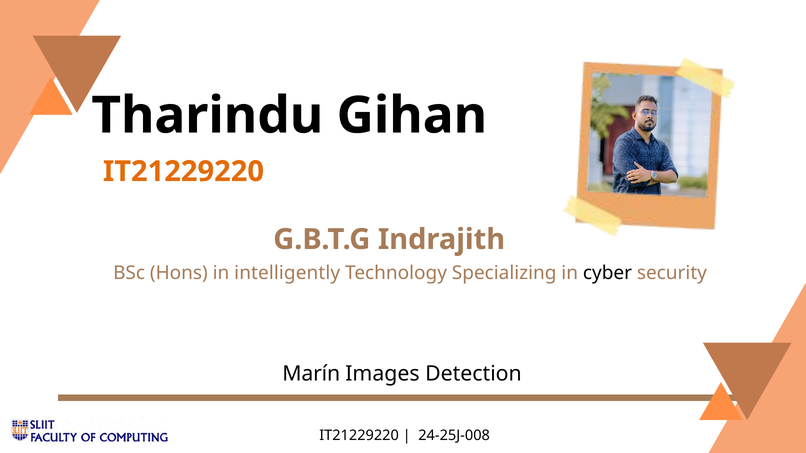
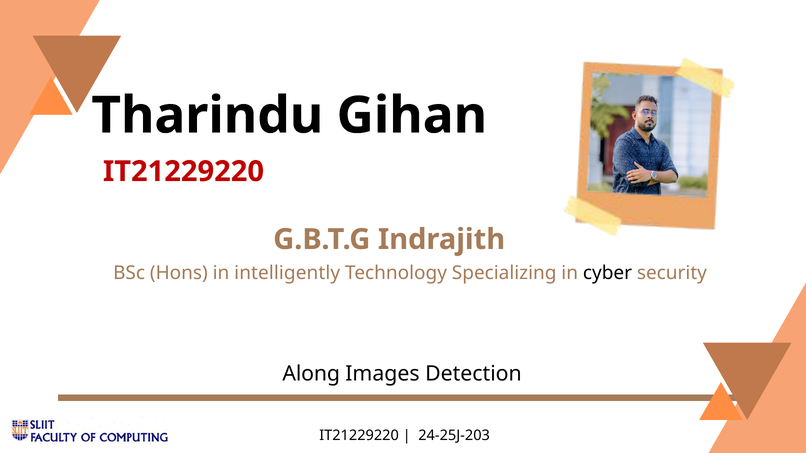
IT21229220 colour: orange -> red (183, 172)
Marín: Marín -> Along (311, 374)
24-25J-008: 24-25J-008 -> 24-25J-203 (454, 436)
